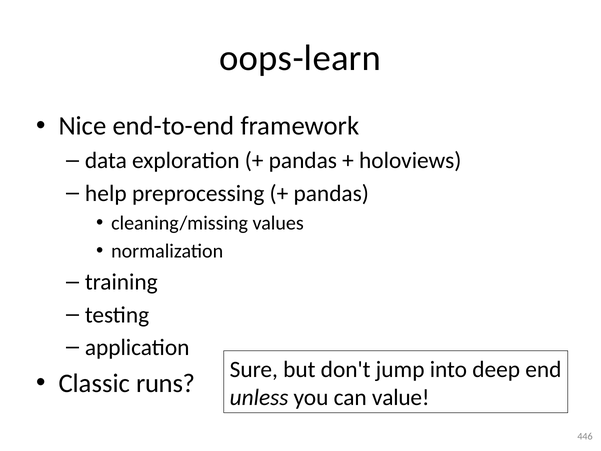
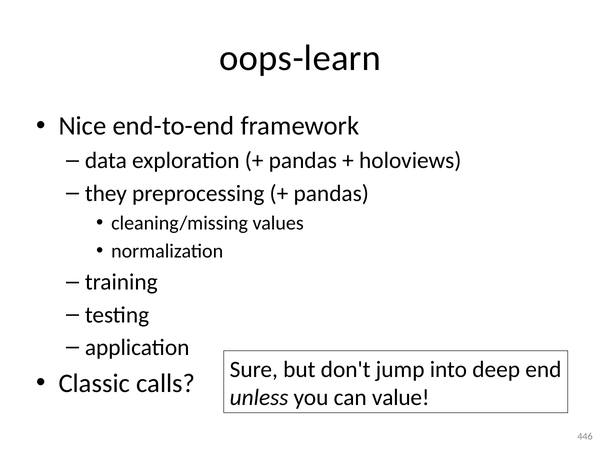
help: help -> they (106, 193)
runs: runs -> calls (165, 383)
